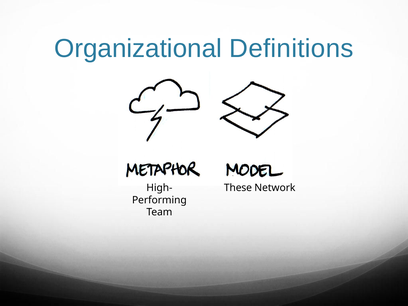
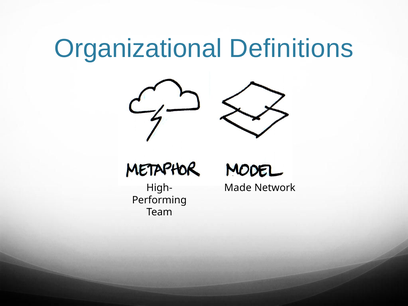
These: These -> Made (238, 188)
